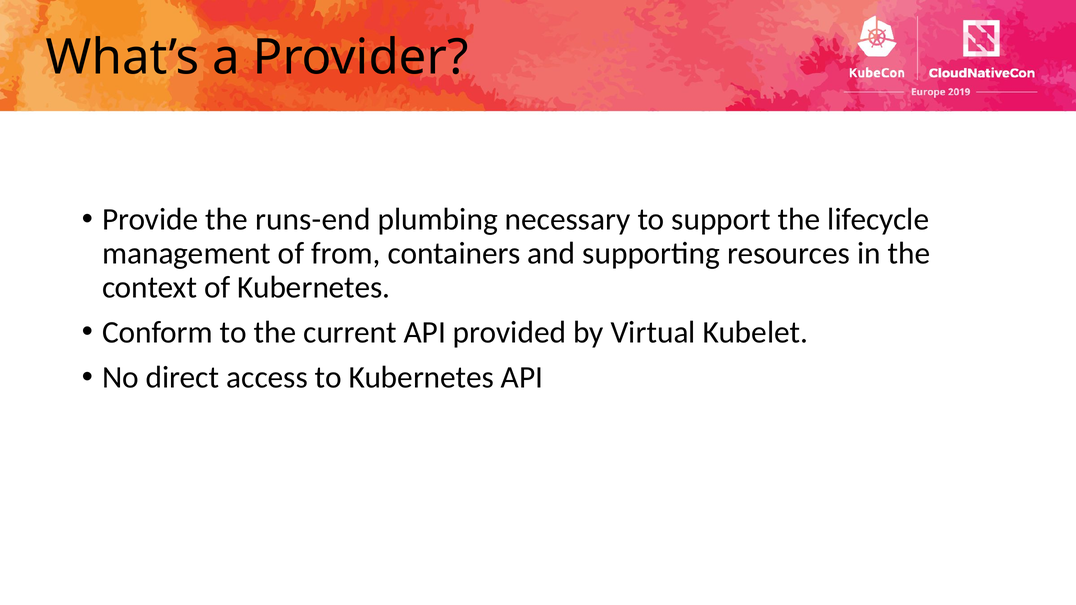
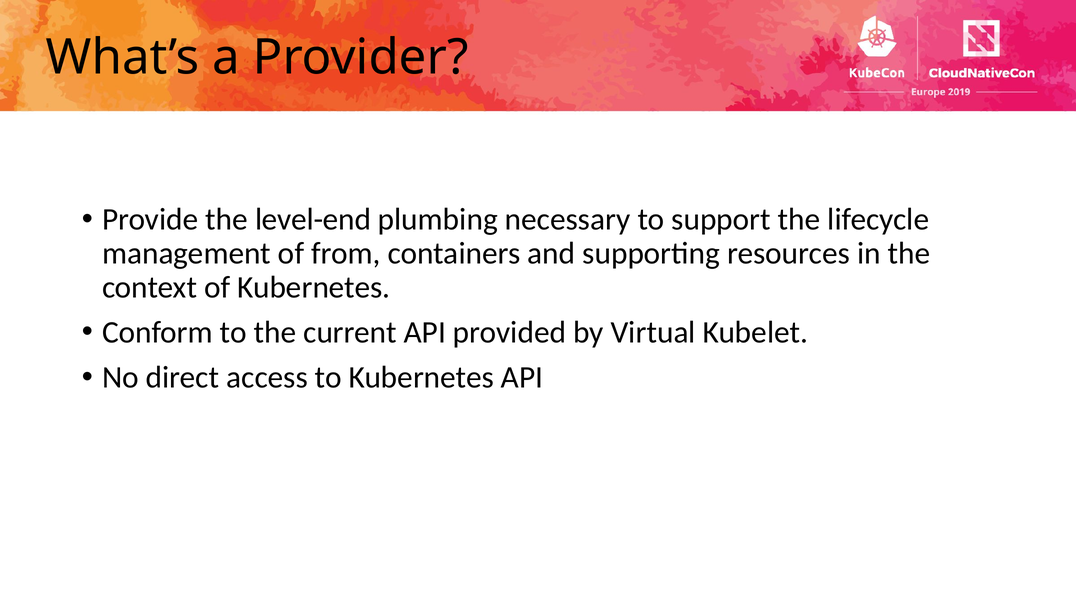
runs-end: runs-end -> level-end (313, 220)
